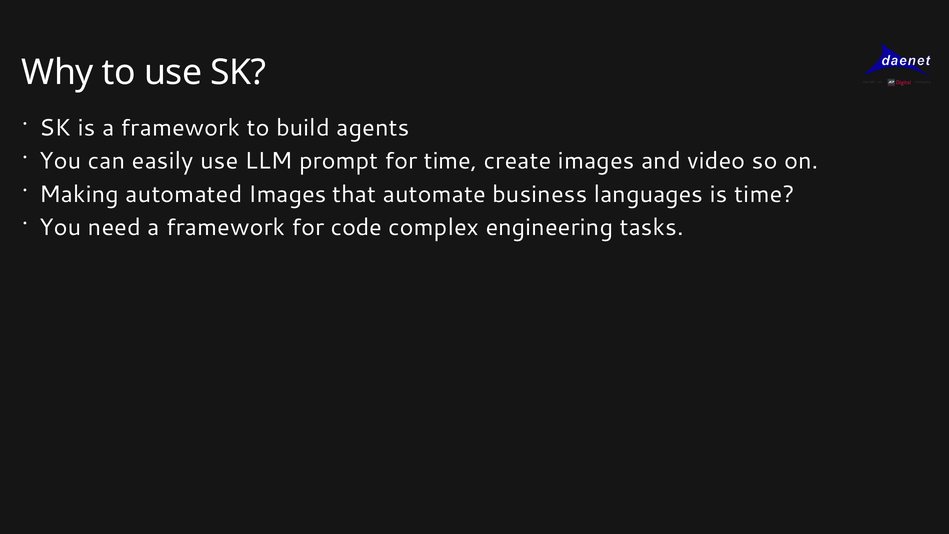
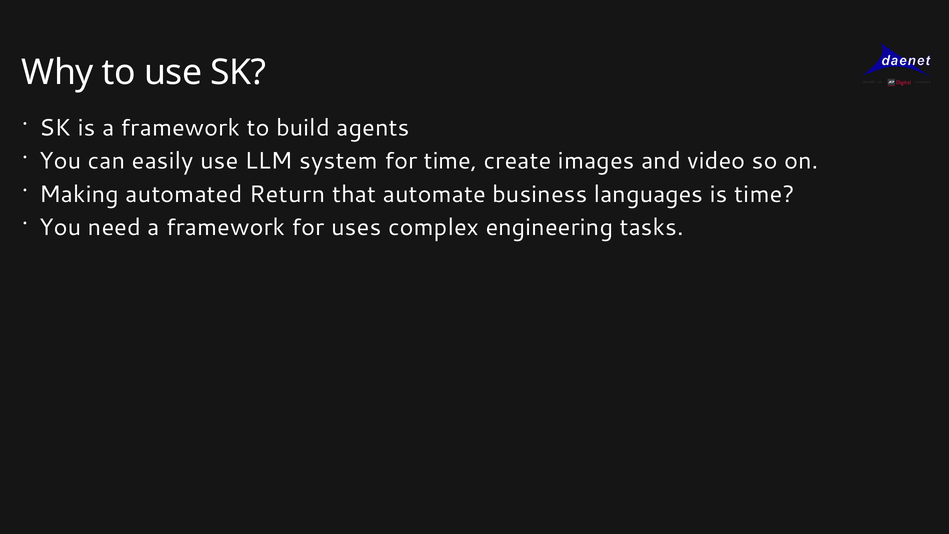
prompt: prompt -> system (339, 161)
automated Images: Images -> Return (287, 194)
code: code -> uses (356, 227)
